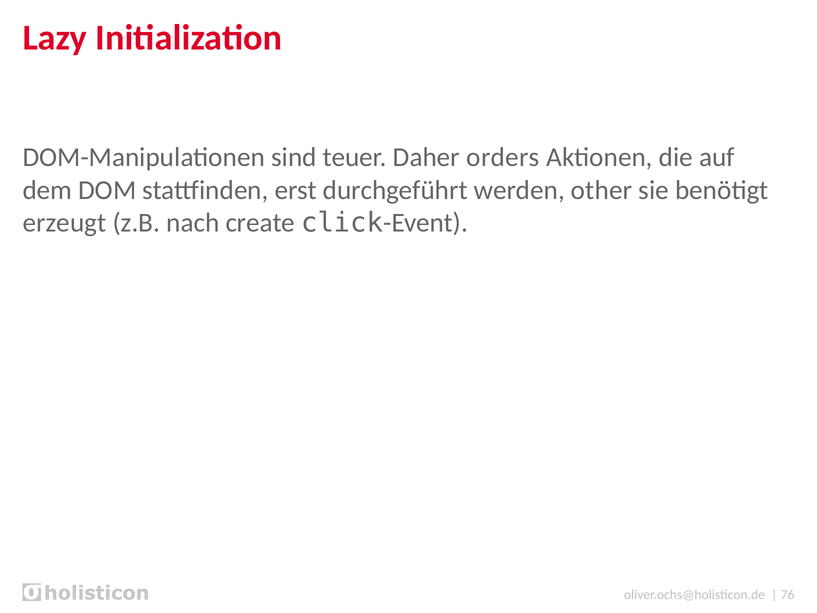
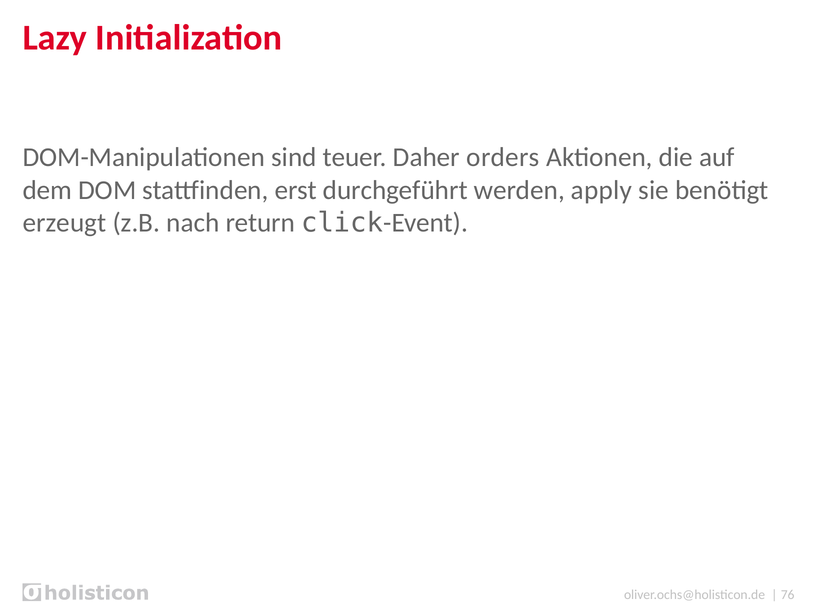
other: other -> apply (601, 190)
create: create -> return (260, 223)
